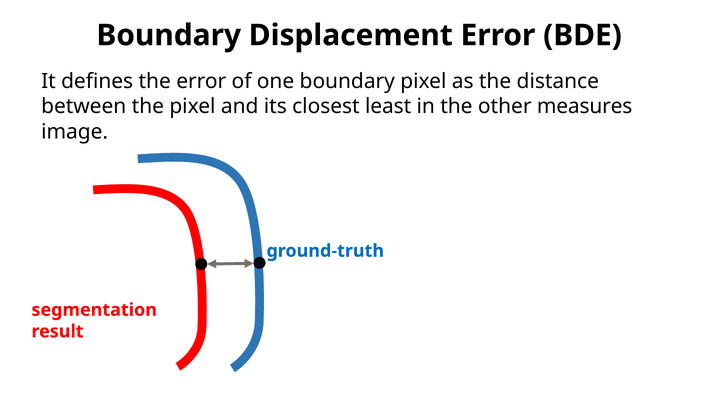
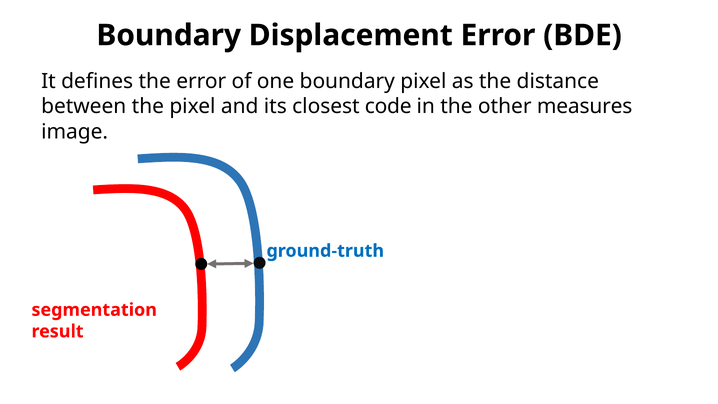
least: least -> code (388, 107)
